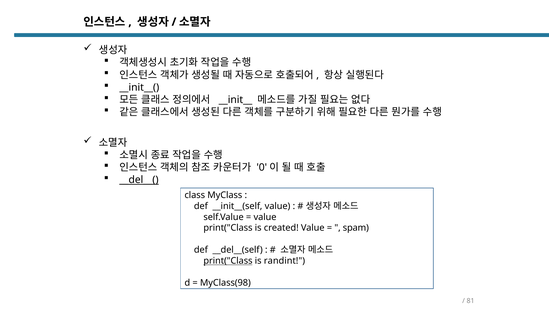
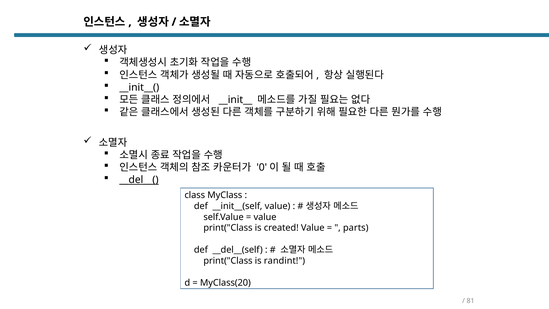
spam: spam -> parts (356, 228)
print("Class underline: present -> none (228, 261)
MyClass(98: MyClass(98 -> MyClass(20 (225, 283)
